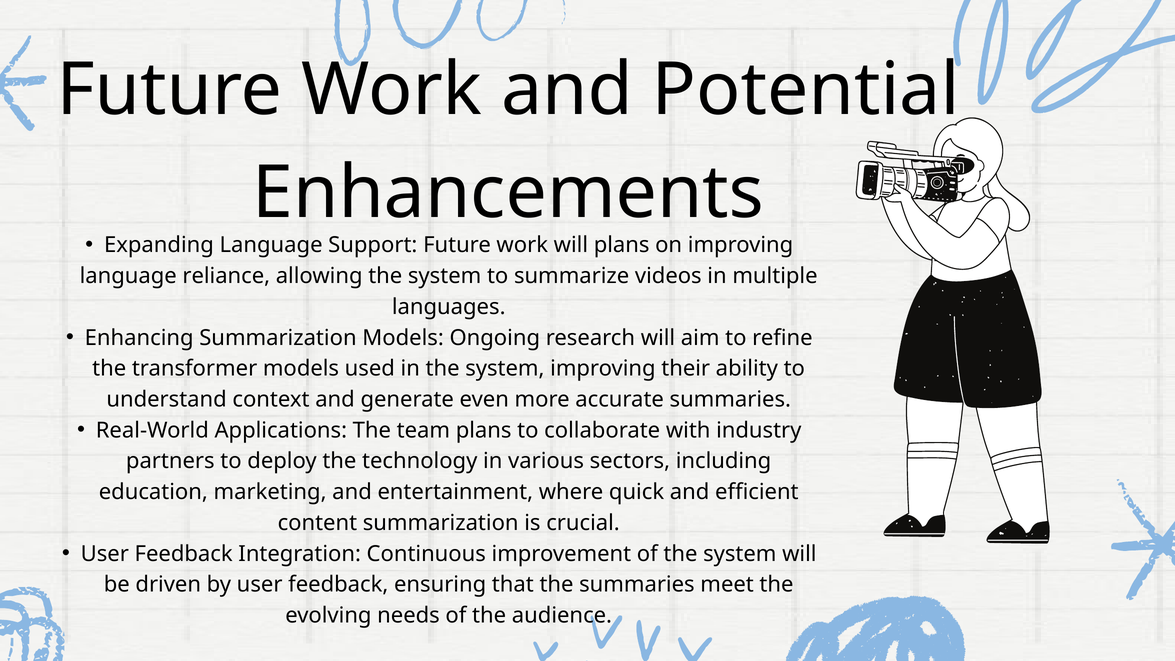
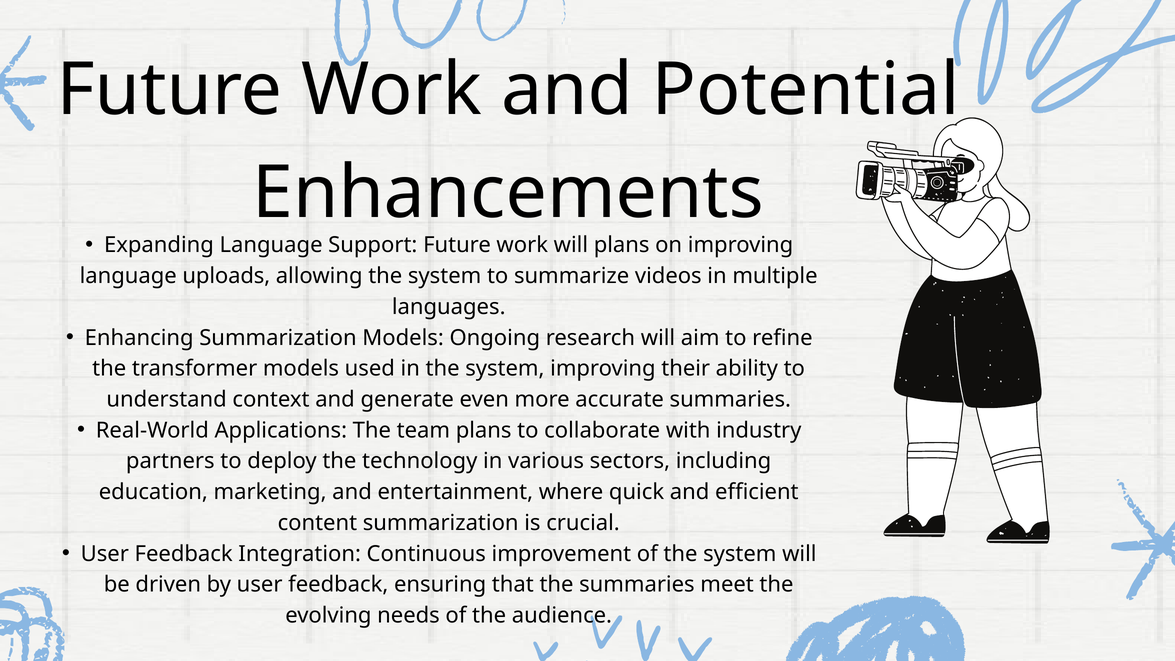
reliance: reliance -> uploads (226, 276)
